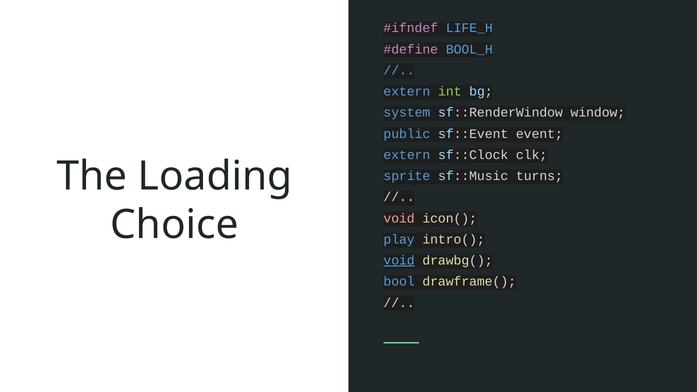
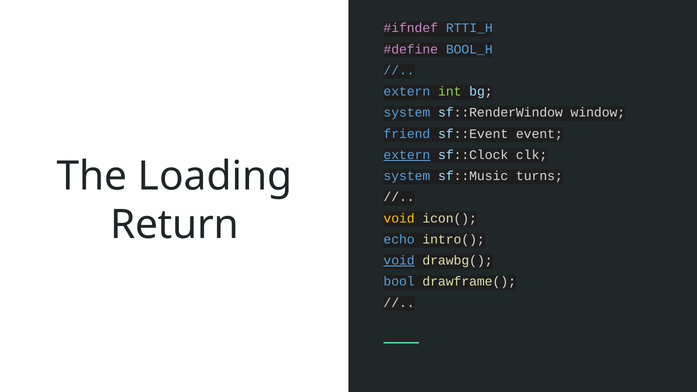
LIFE_H: LIFE_H -> RTTI_H (469, 28)
public: public -> friend (407, 134)
extern underline: none -> present (407, 155)
sprite: sprite -> system (407, 176)
void colour: pink -> yellow (399, 218)
Choice: Choice -> Return (175, 225)
play: play -> echo (399, 239)
